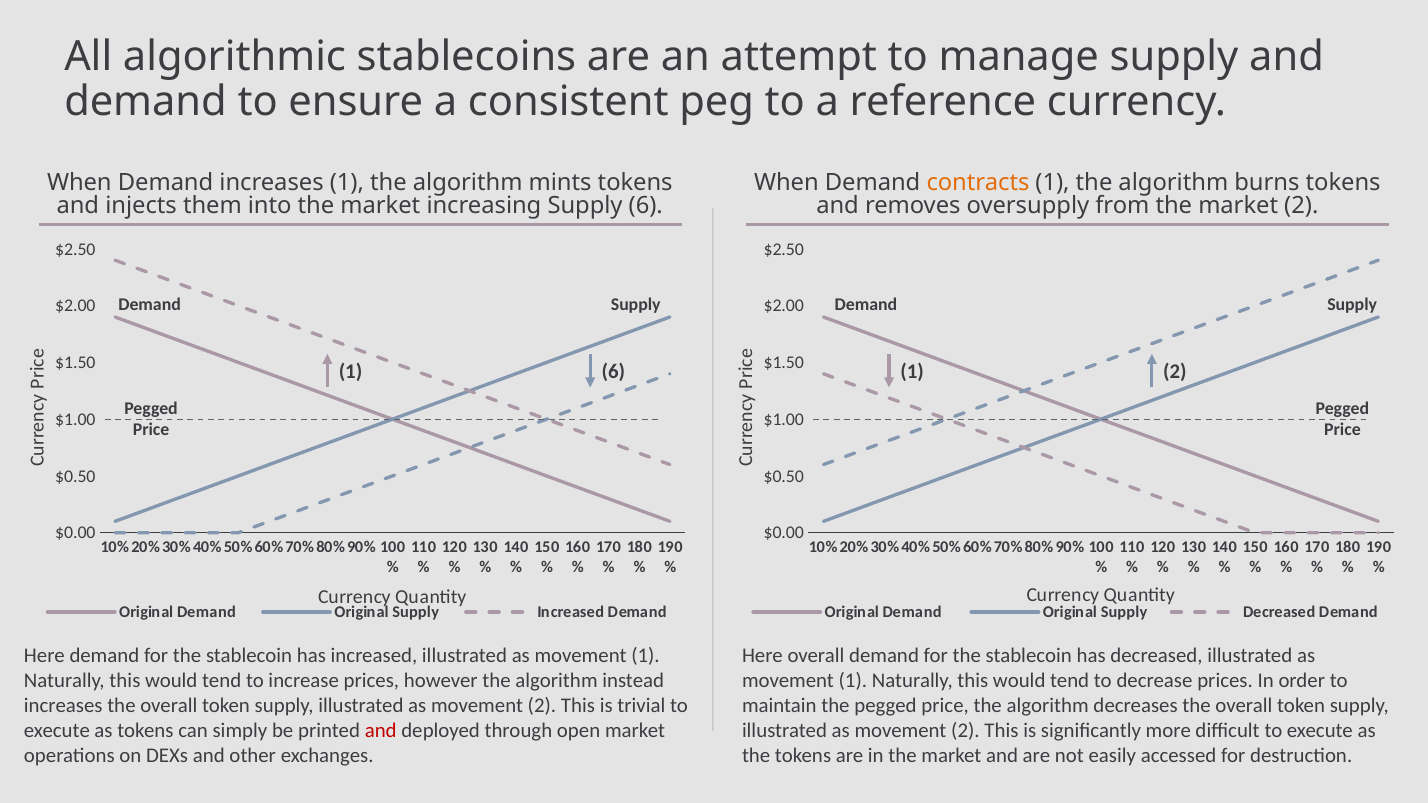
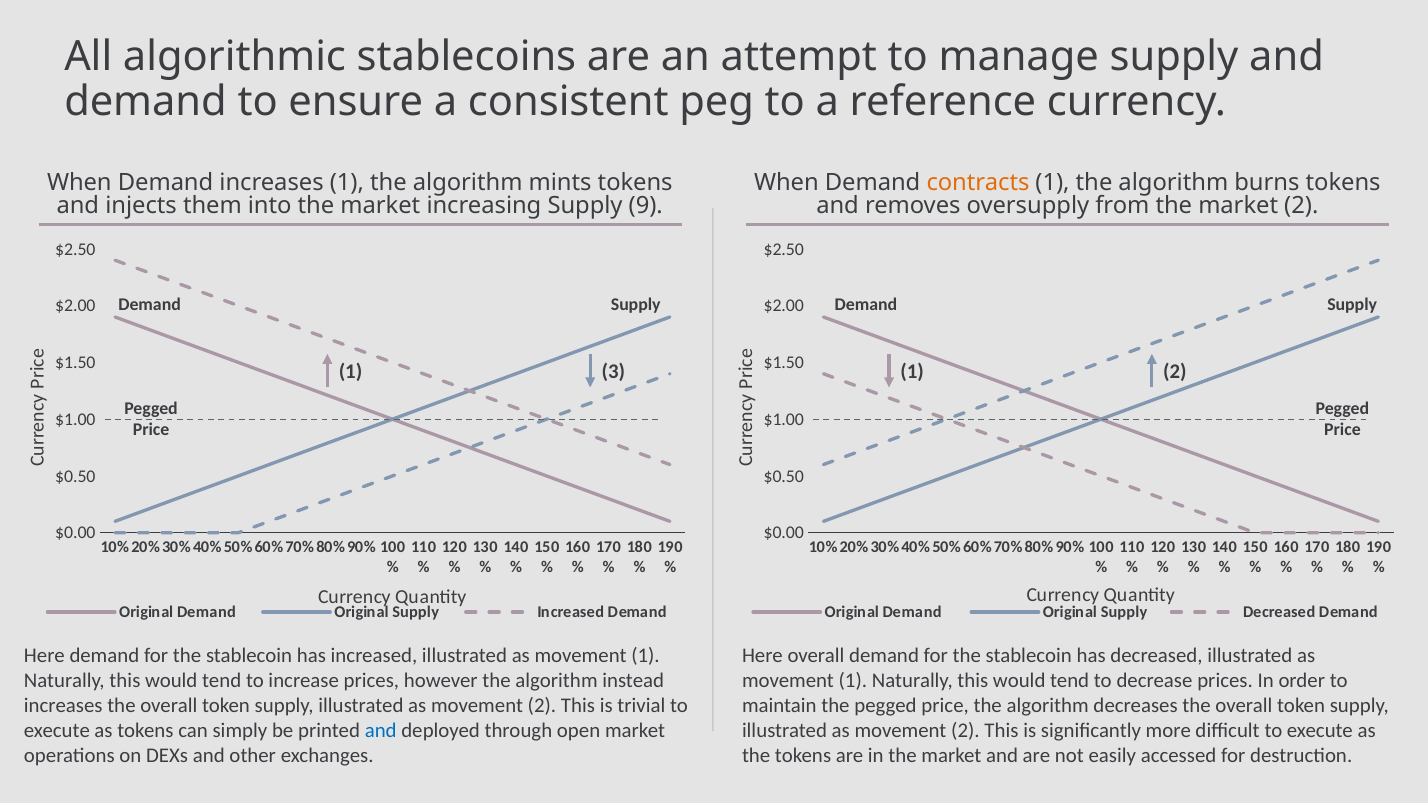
Supply 6: 6 -> 9 (646, 206)
1 6: 6 -> 3 (613, 372)
and colour: red -> blue (381, 731)
